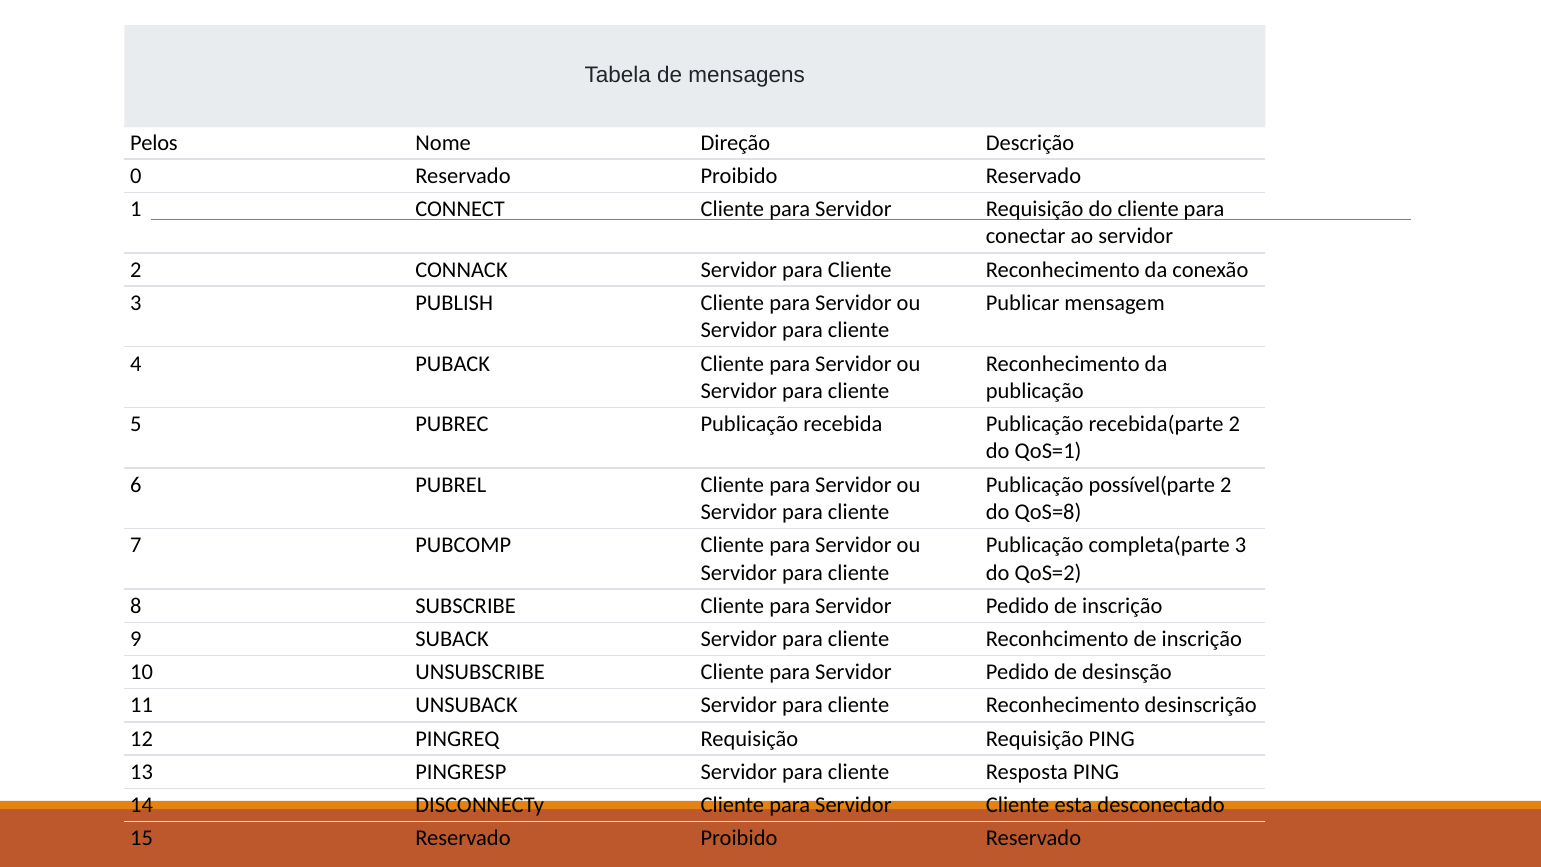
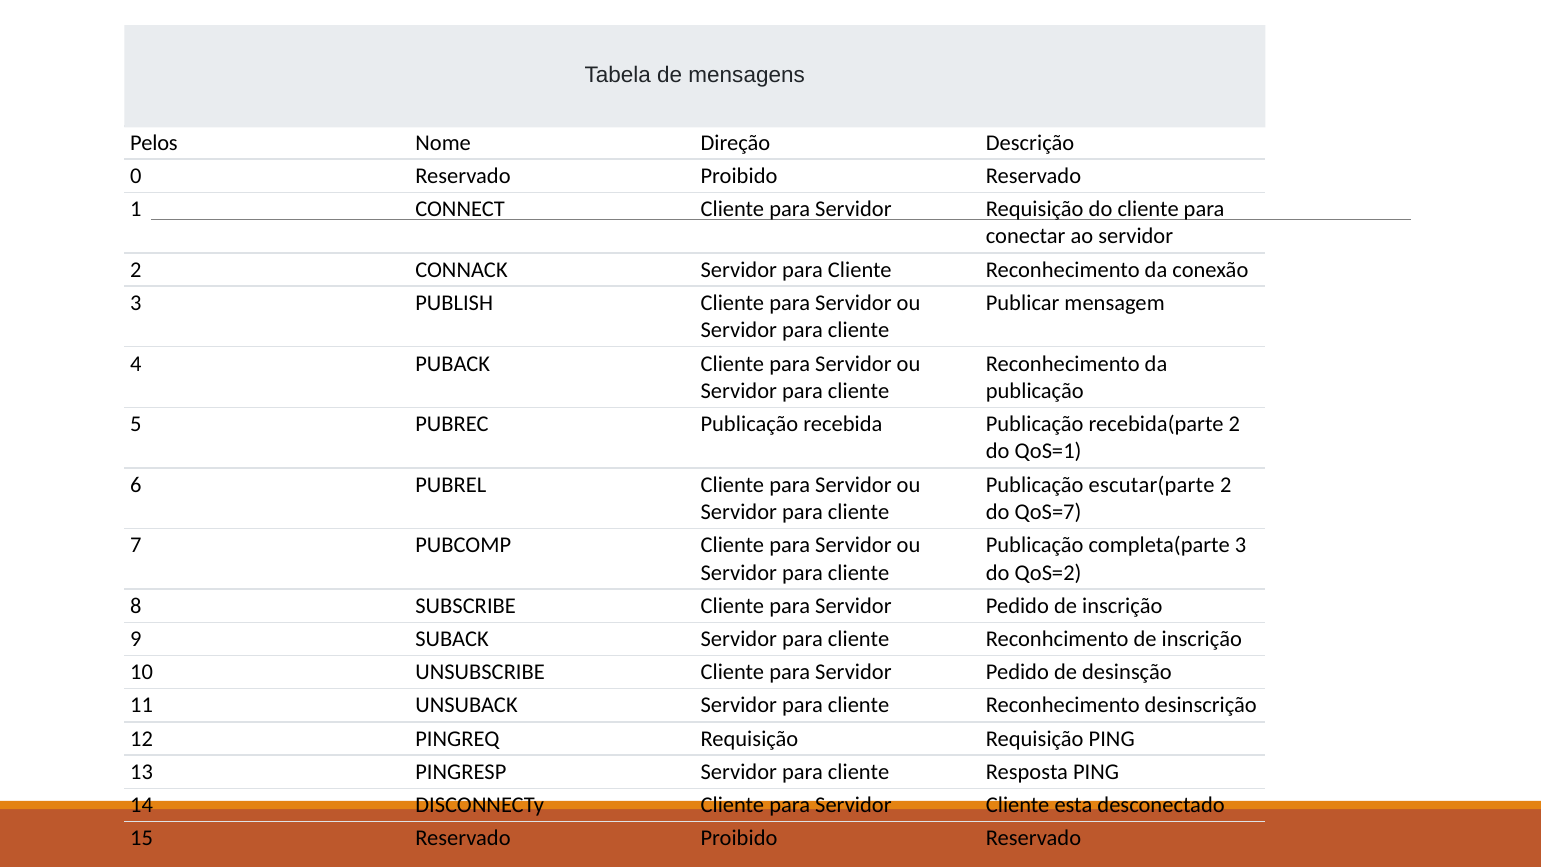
possível(parte: possível(parte -> escutar(parte (1152, 485)
QoS=8: QoS=8 -> QoS=7 (1048, 512)
